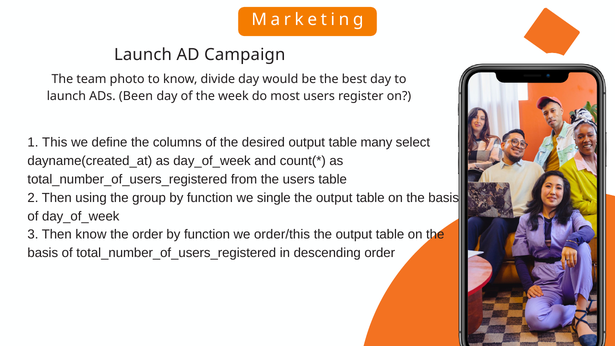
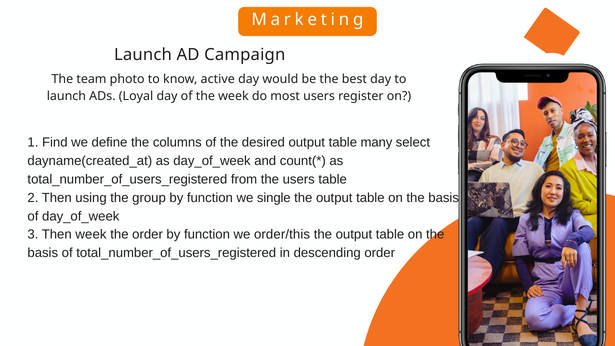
divide: divide -> active (218, 79)
Been: Been -> Loyal (136, 96)
This: This -> Find (55, 143)
Then know: know -> week (91, 235)
